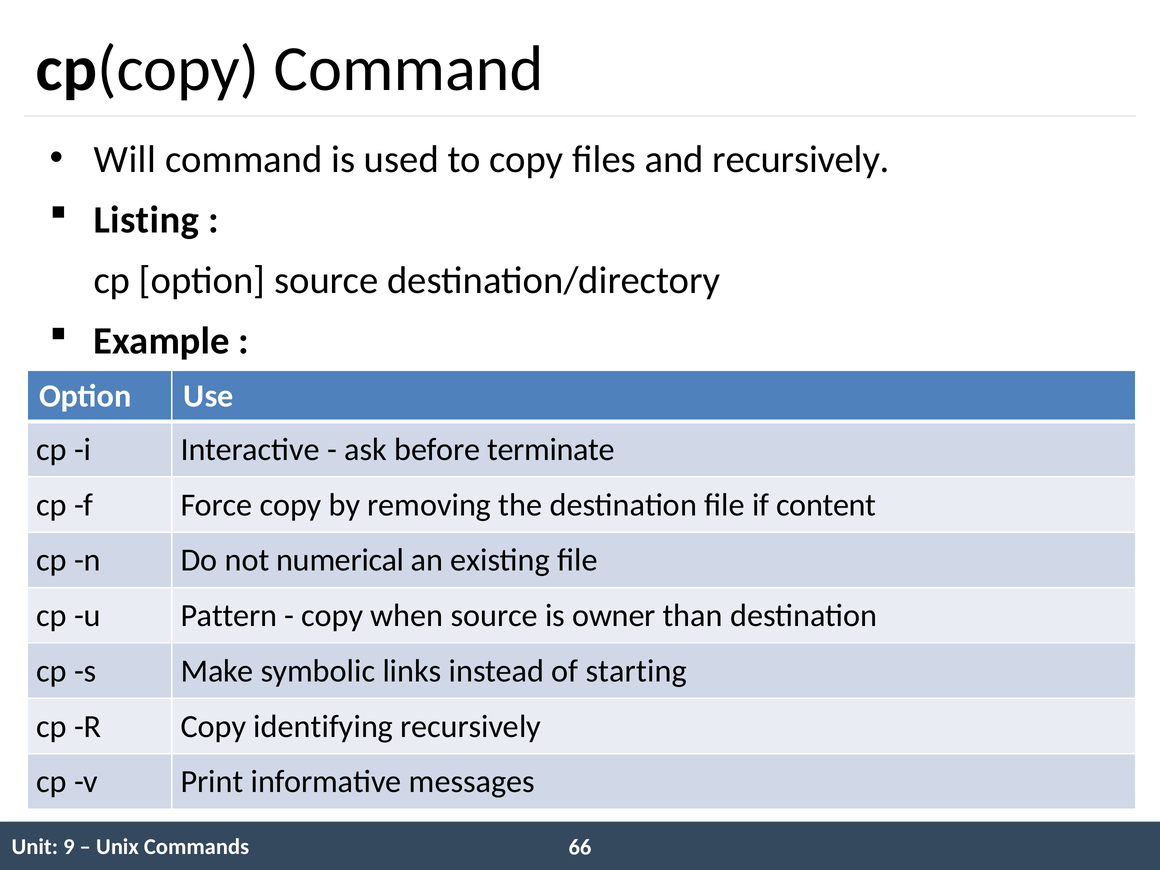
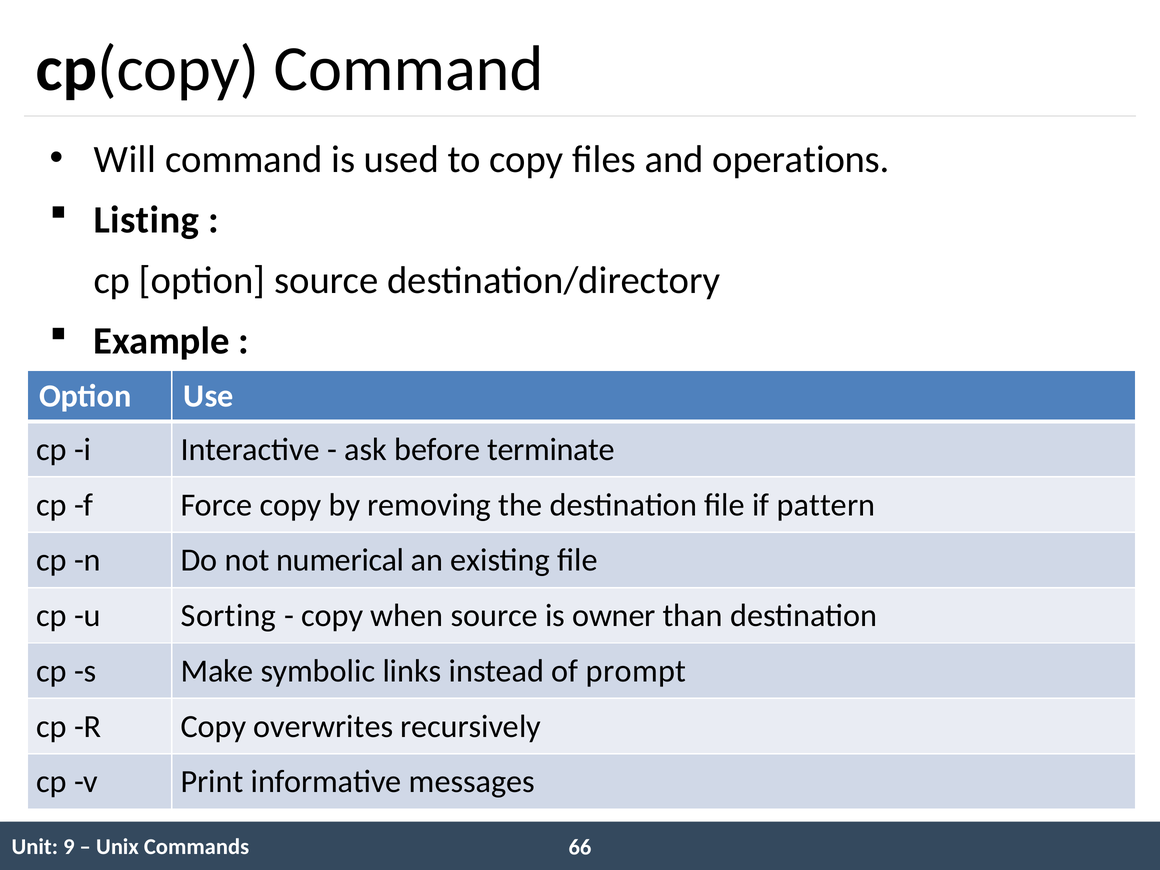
and recursively: recursively -> operations (801, 159)
content: content -> pattern (826, 505)
Pattern: Pattern -> Sorting (229, 616)
starting: starting -> prompt (636, 671)
identifying: identifying -> overwrites (323, 726)
